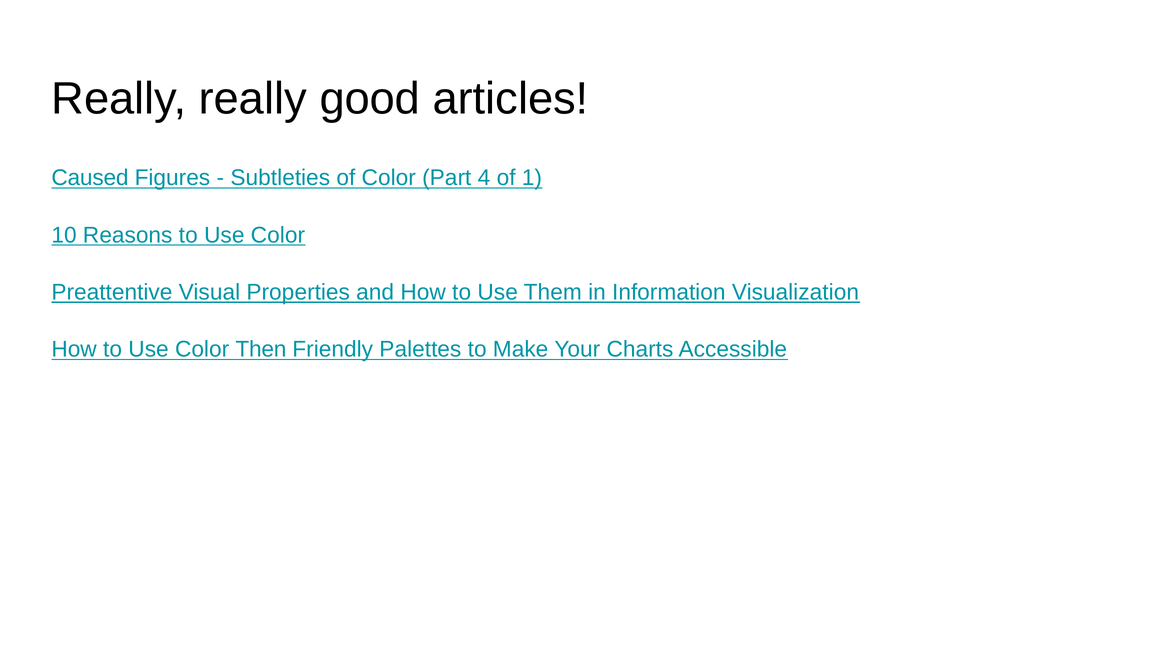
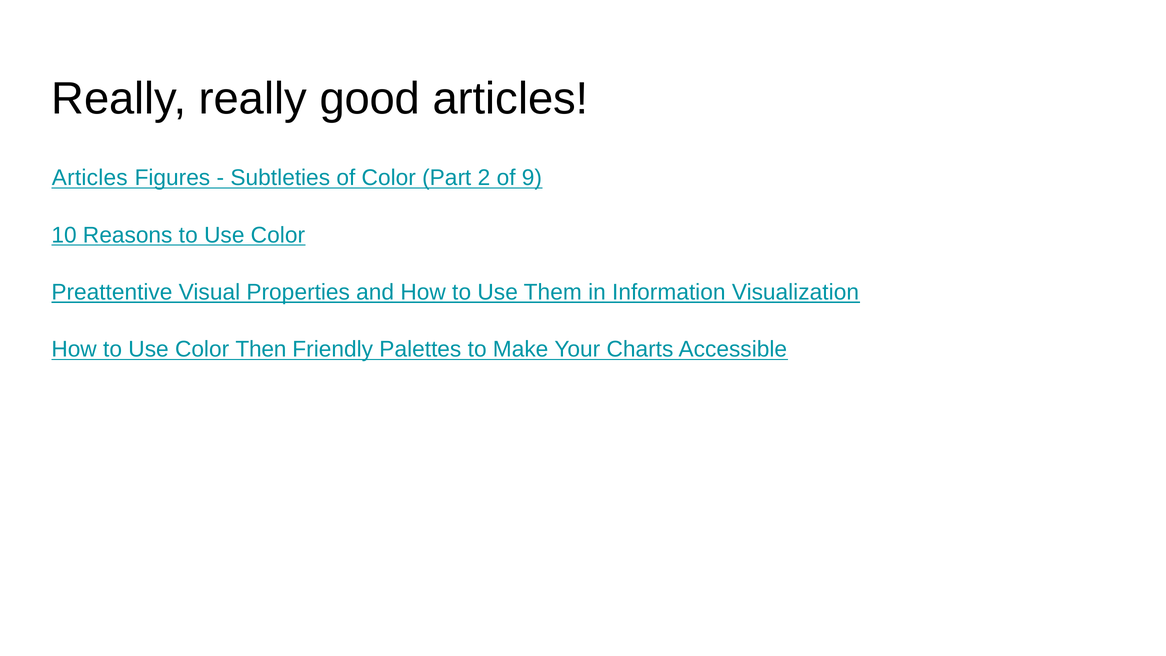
Caused: Caused -> Articles (90, 178)
4: 4 -> 2 (484, 178)
1: 1 -> 9 (532, 178)
